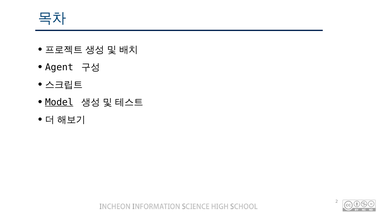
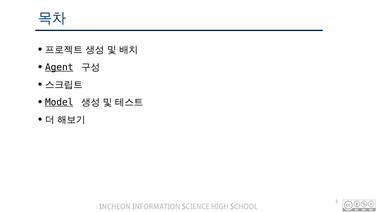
Agent underline: none -> present (59, 67)
